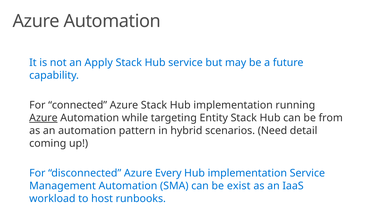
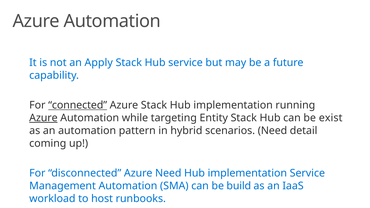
connected underline: none -> present (78, 105)
from: from -> exist (331, 118)
Azure Every: Every -> Need (168, 173)
exist: exist -> build (239, 186)
